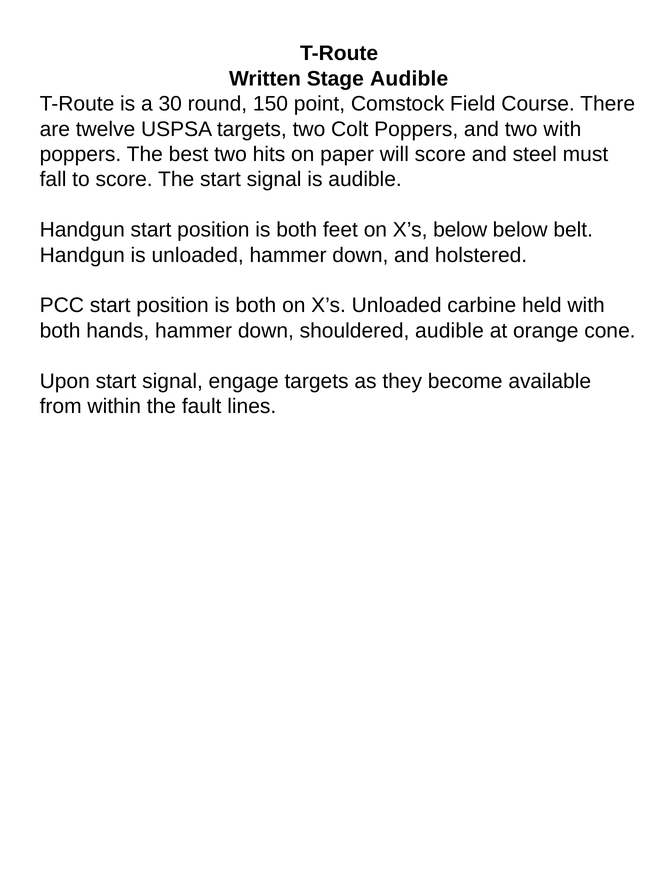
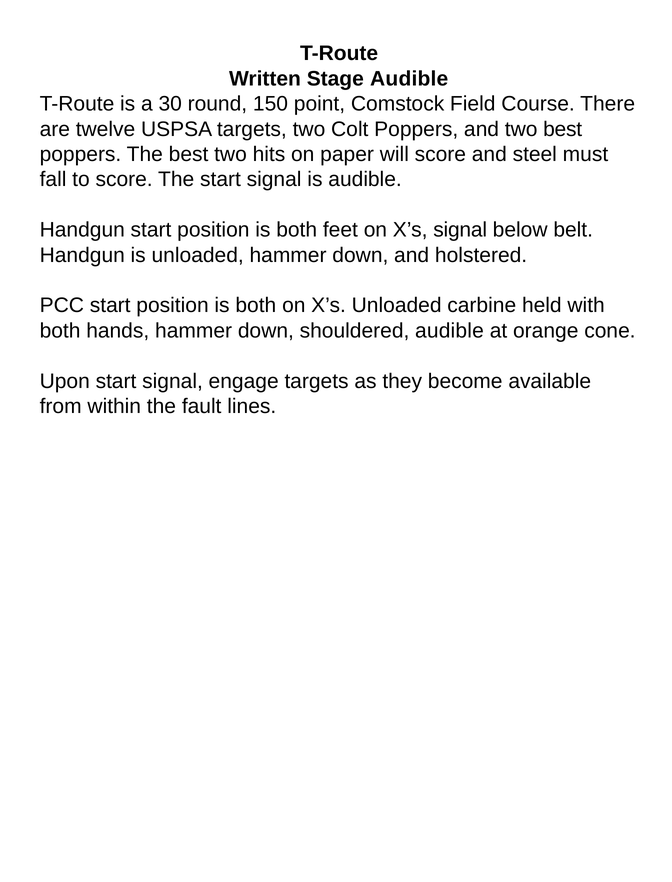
two with: with -> best (563, 129)
X’s below: below -> signal (460, 230)
